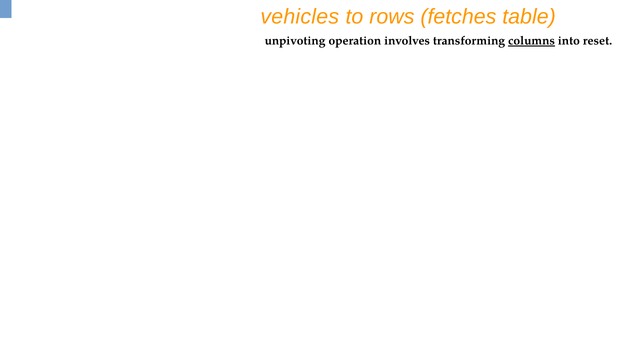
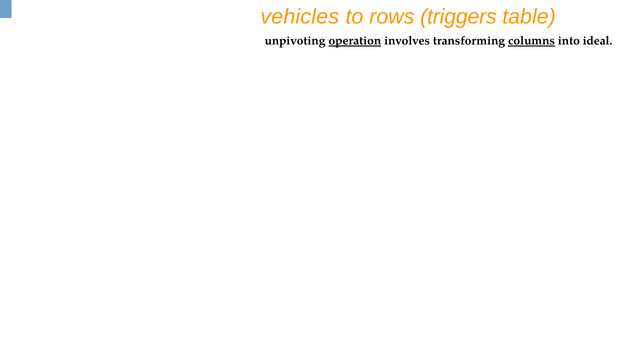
fetches: fetches -> triggers (458, 17)
operation underline: none -> present (355, 41)
reset: reset -> ideal (598, 41)
